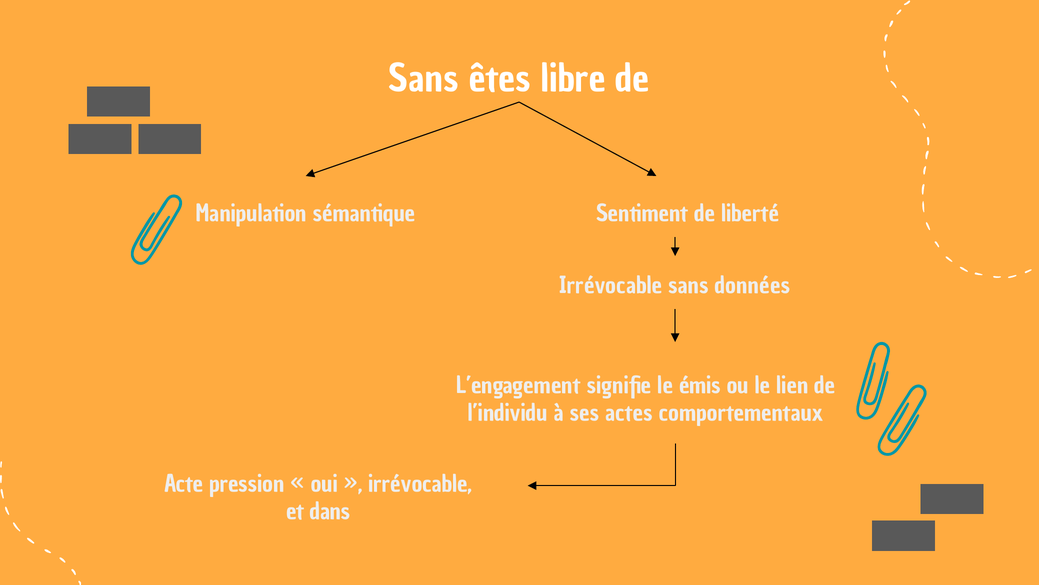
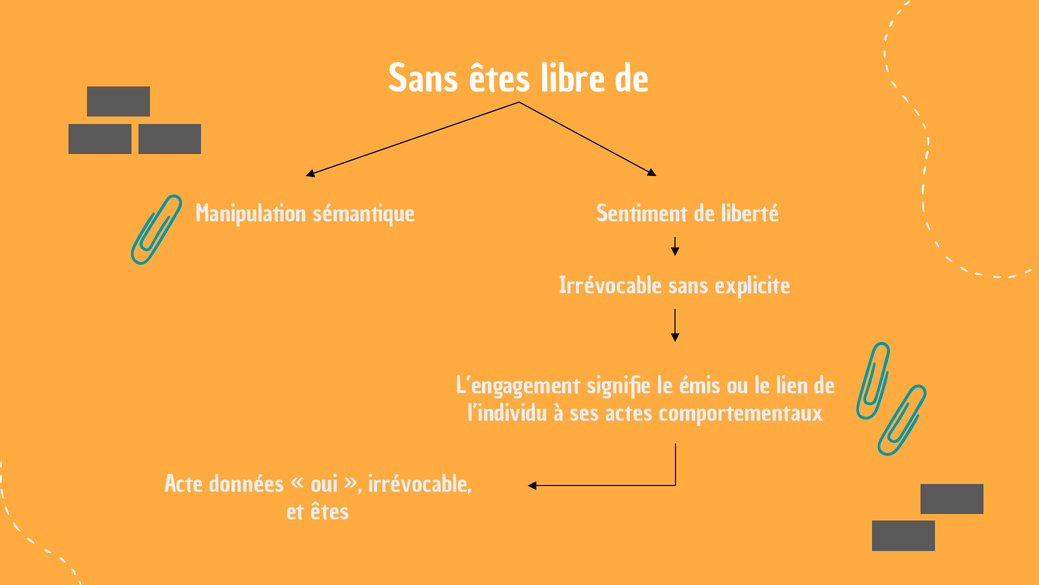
données: données -> explicite (753, 285)
pression: pression -> données (247, 484)
et dans: dans -> êtes (330, 511)
